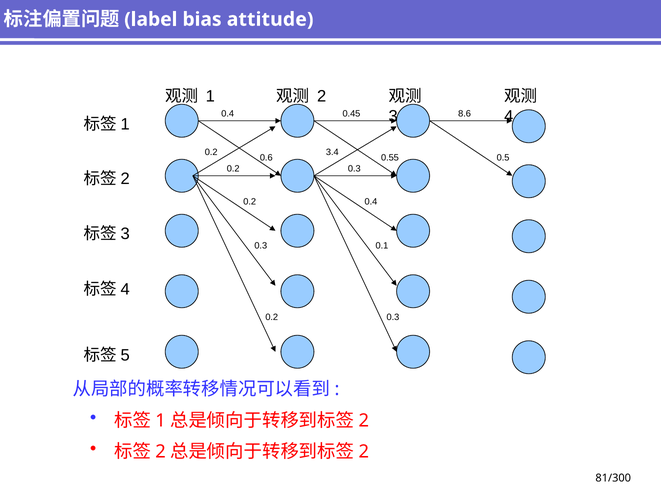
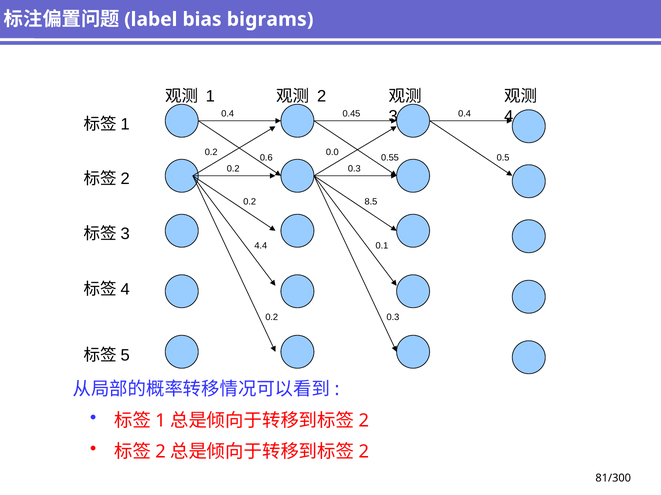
attitude: attitude -> bigrams (270, 19)
8.6: 8.6 -> 0.4 (465, 114)
3.4: 3.4 -> 0.0 (332, 152)
0.4: 0.4 -> 8.5 (371, 202)
0.3: 0.3 -> 4.4 (261, 246)
